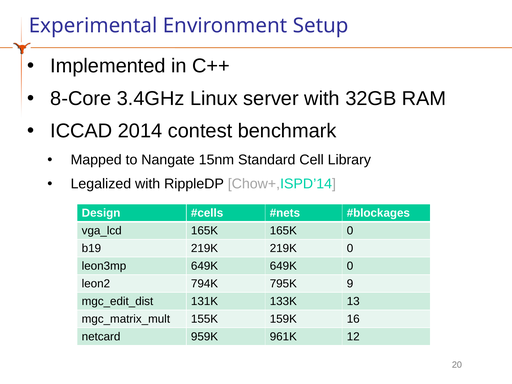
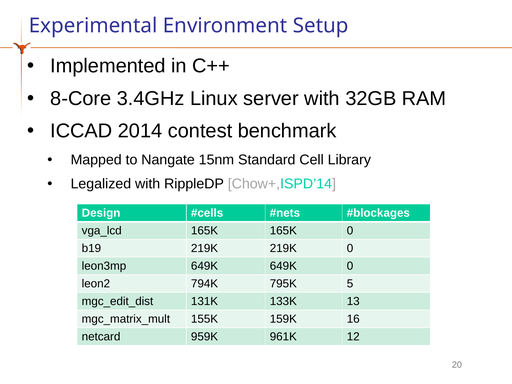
9: 9 -> 5 (350, 284)
